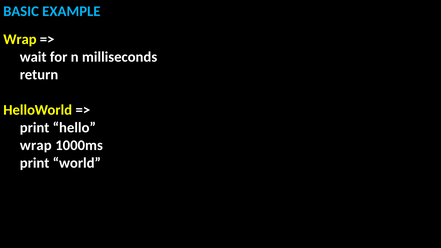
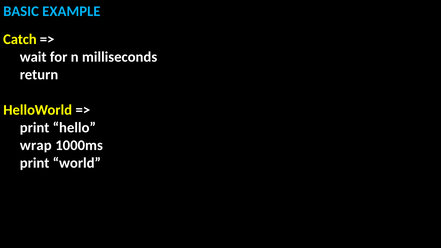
Wrap: Wrap -> Catch (20, 39)
